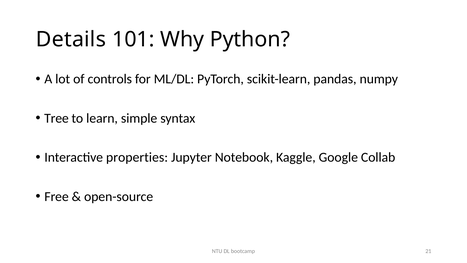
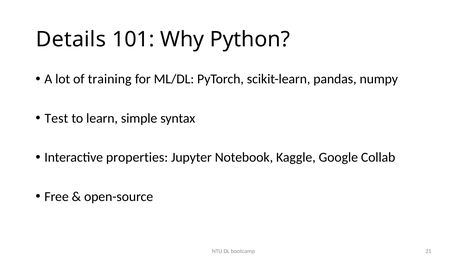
controls: controls -> training (110, 79)
Tree: Tree -> Test (56, 118)
